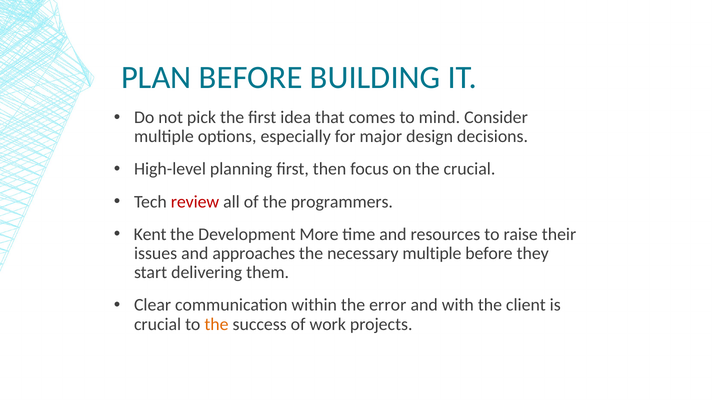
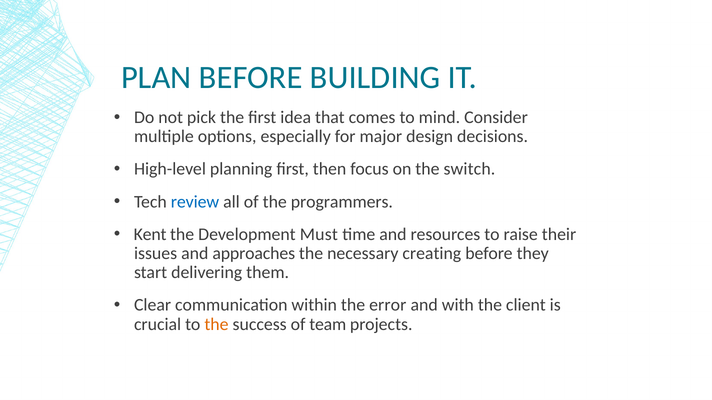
the crucial: crucial -> switch (469, 169)
review colour: red -> blue (195, 202)
More: More -> Must (319, 234)
necessary multiple: multiple -> creating (432, 254)
work: work -> team (328, 325)
